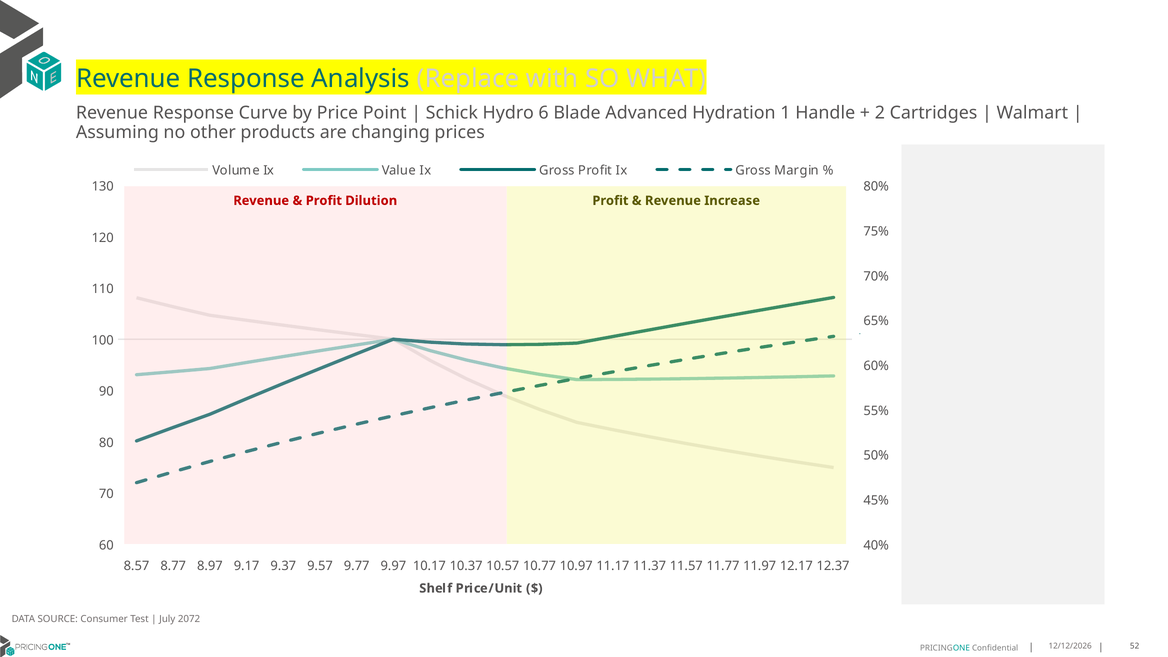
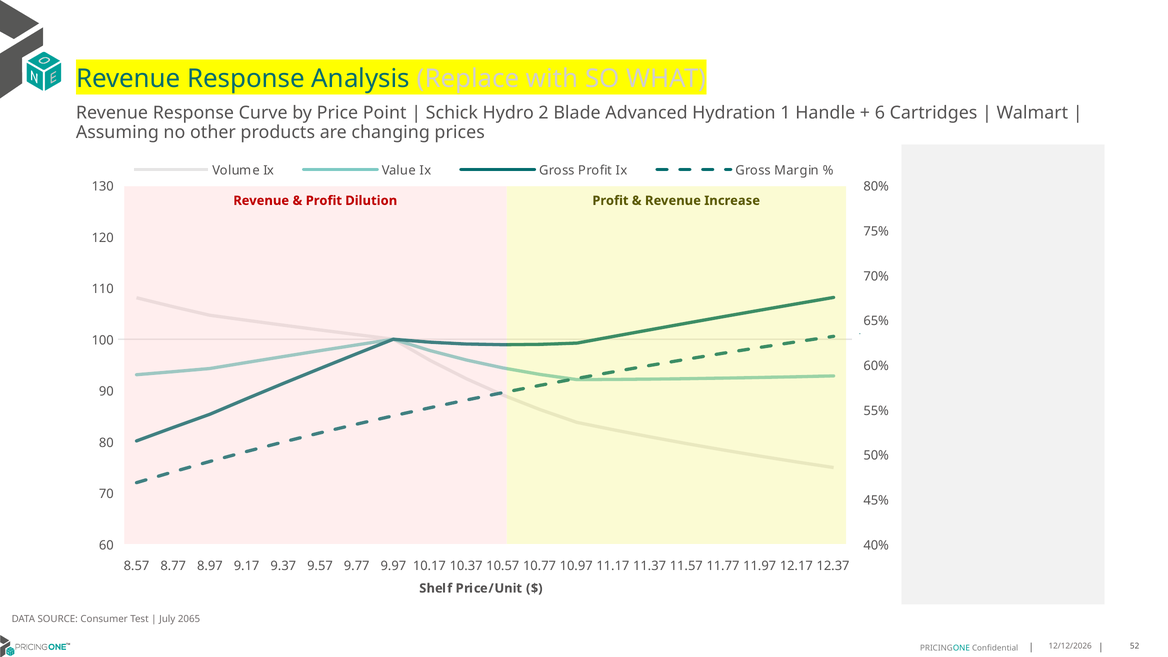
6: 6 -> 2 (544, 113)
2: 2 -> 6 (880, 113)
2072: 2072 -> 2065 (189, 619)
